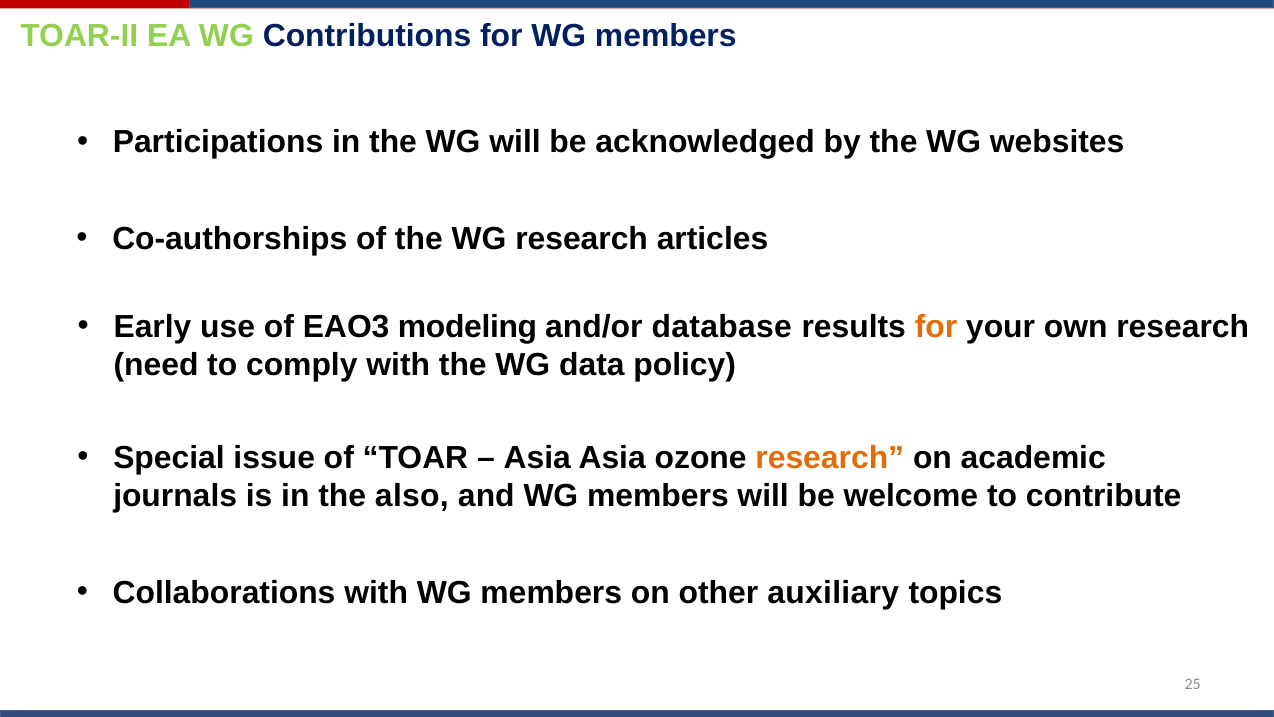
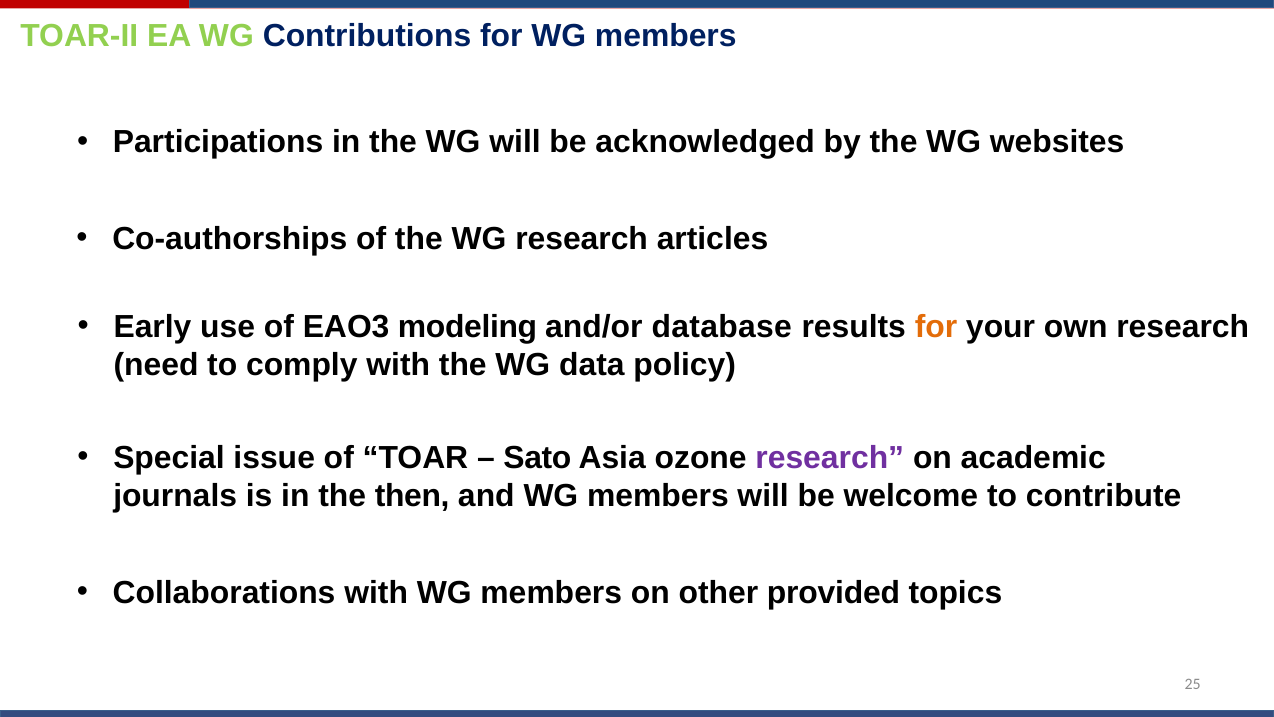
Asia: Asia -> Sato (537, 458)
research colour: orange -> purple (830, 458)
also: also -> then (412, 496)
auxiliary: auxiliary -> provided (833, 592)
